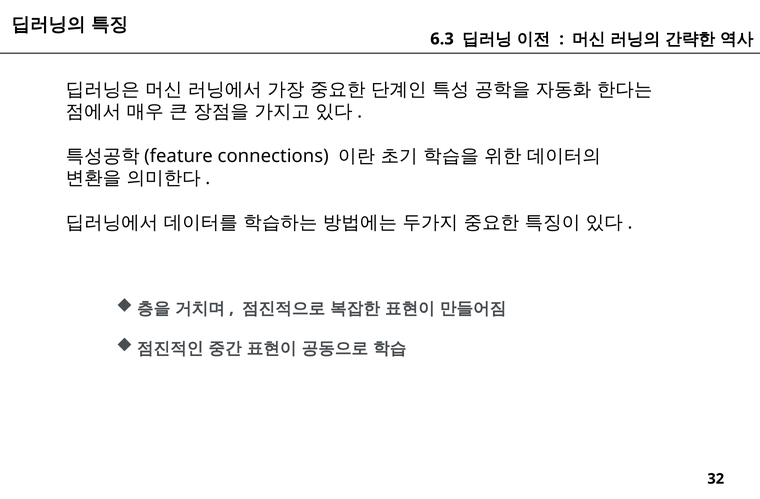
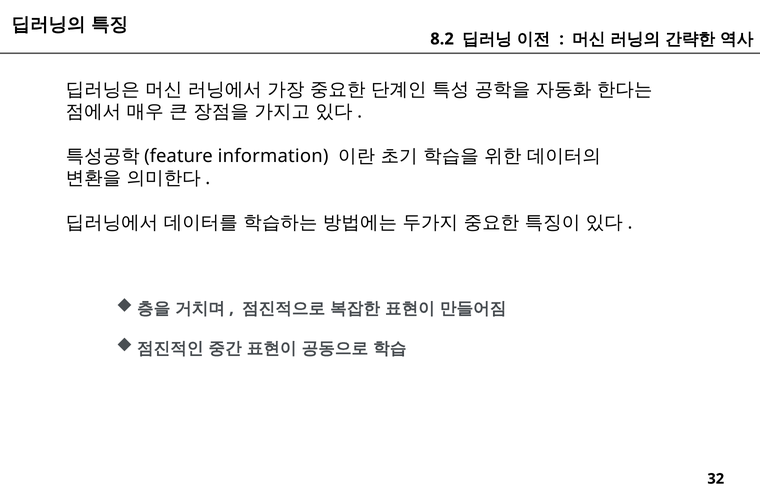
6.3: 6.3 -> 8.2 (442, 39)
connections: connections -> information (273, 156)
